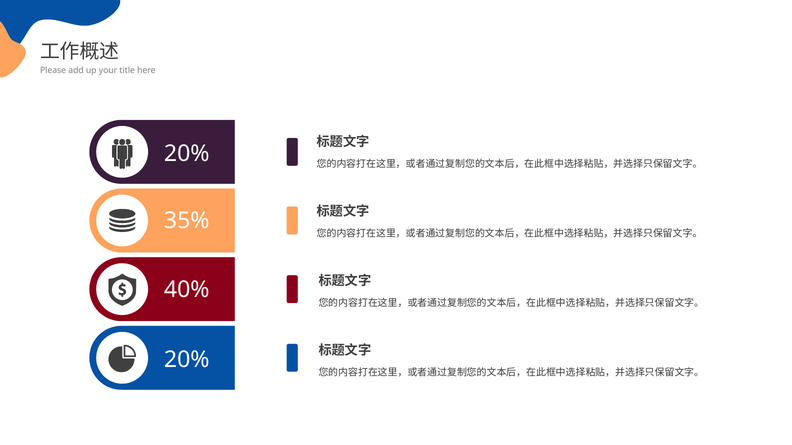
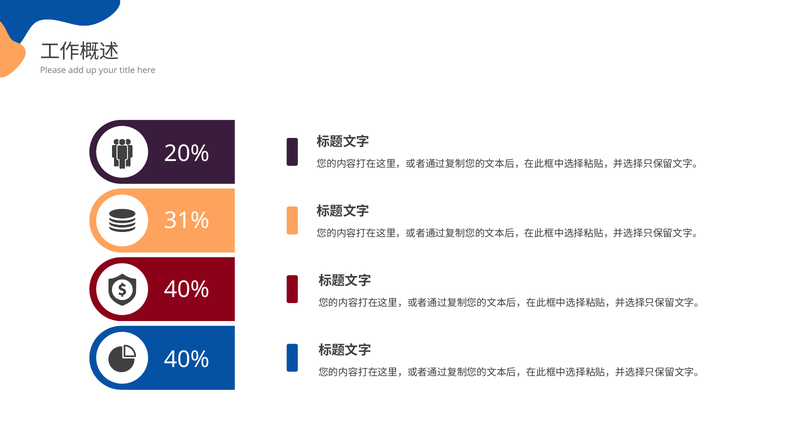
35%: 35% -> 31% (187, 221)
20%: 20% -> 40% (187, 360)
